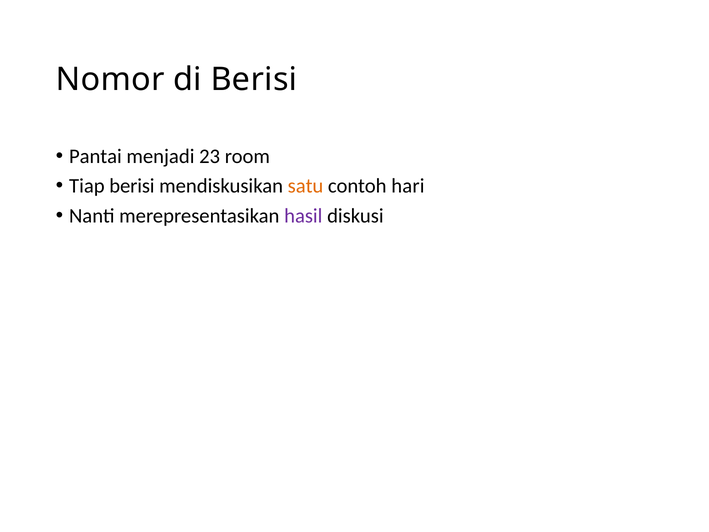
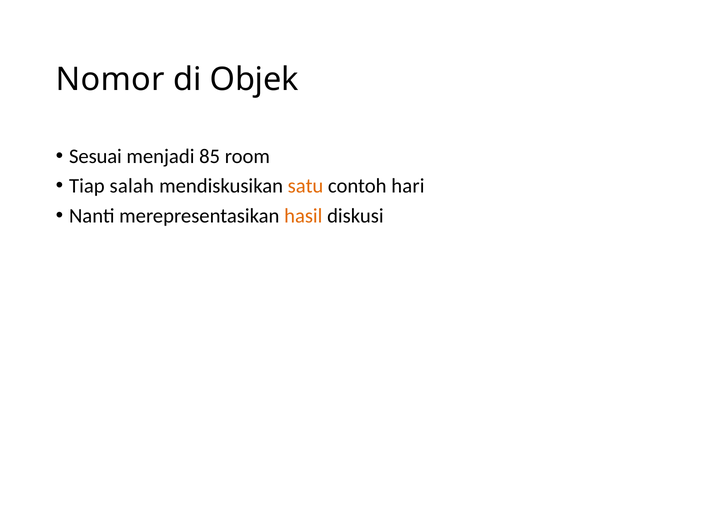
di Berisi: Berisi -> Objek (254, 79)
Pantai: Pantai -> Sesuai (95, 156)
23: 23 -> 85 (210, 156)
Tiap berisi: berisi -> salah (132, 186)
hasil colour: purple -> orange (303, 216)
